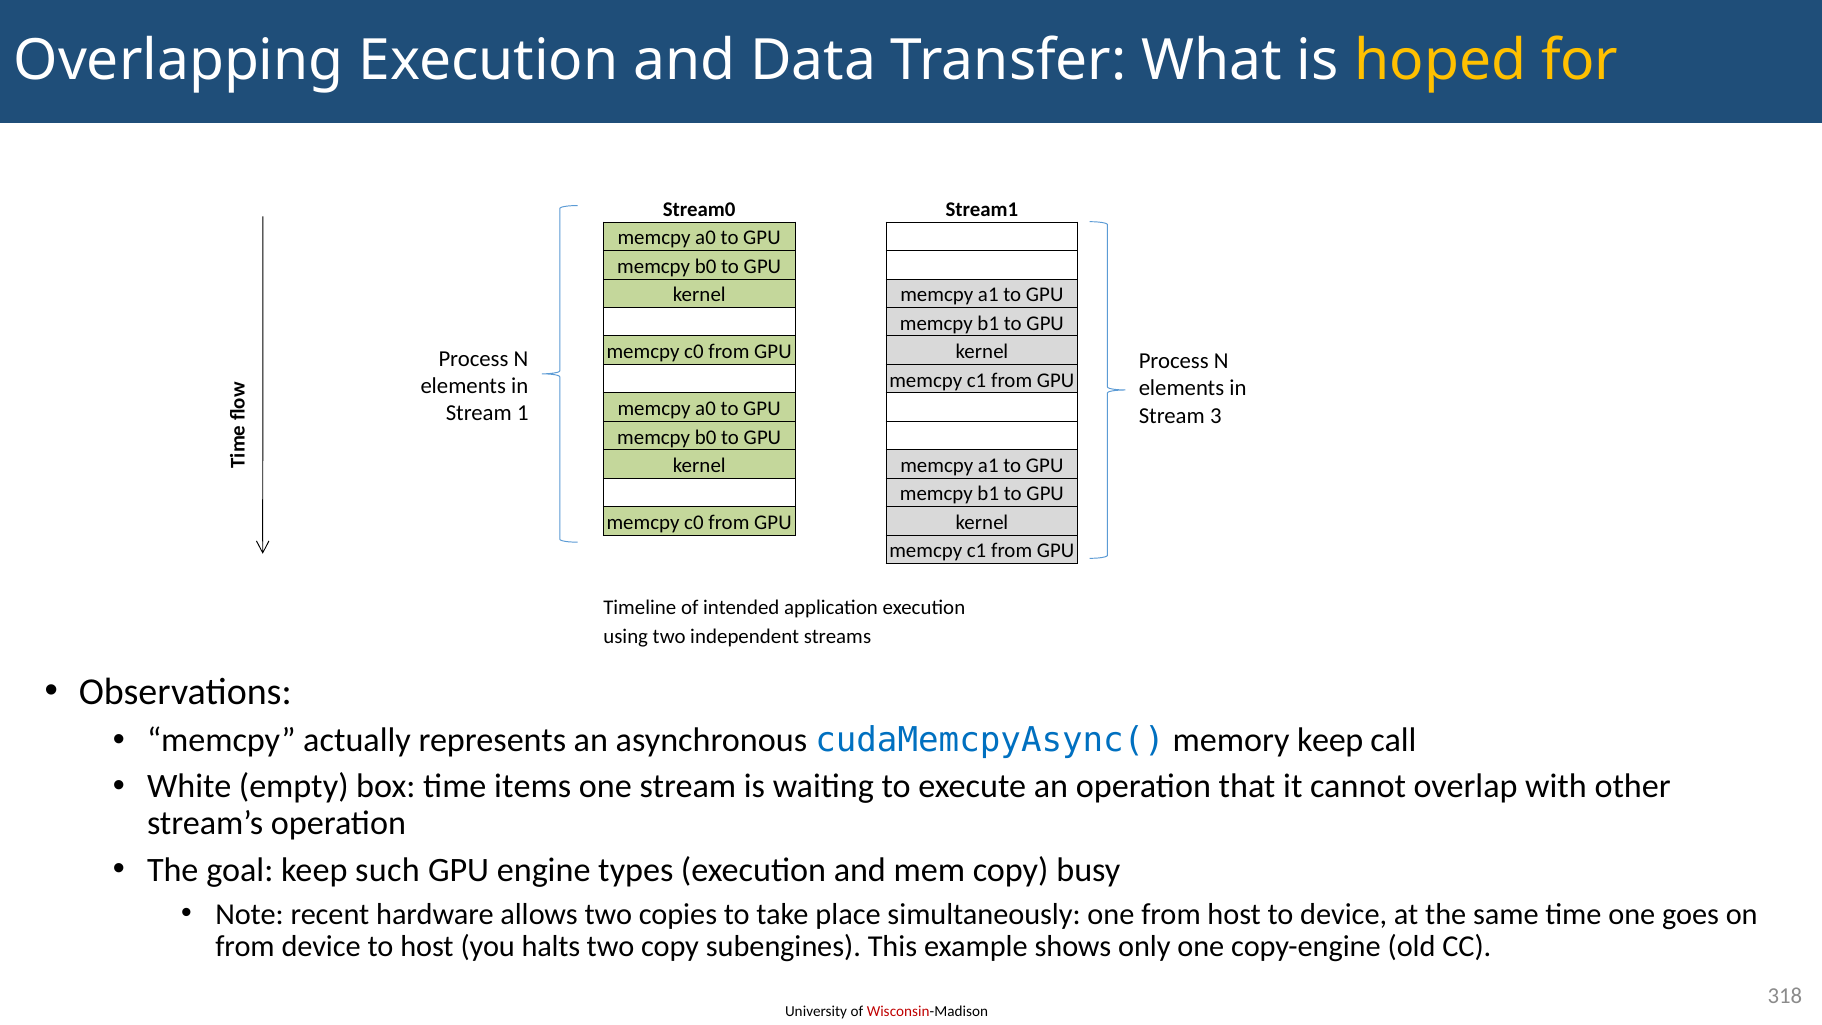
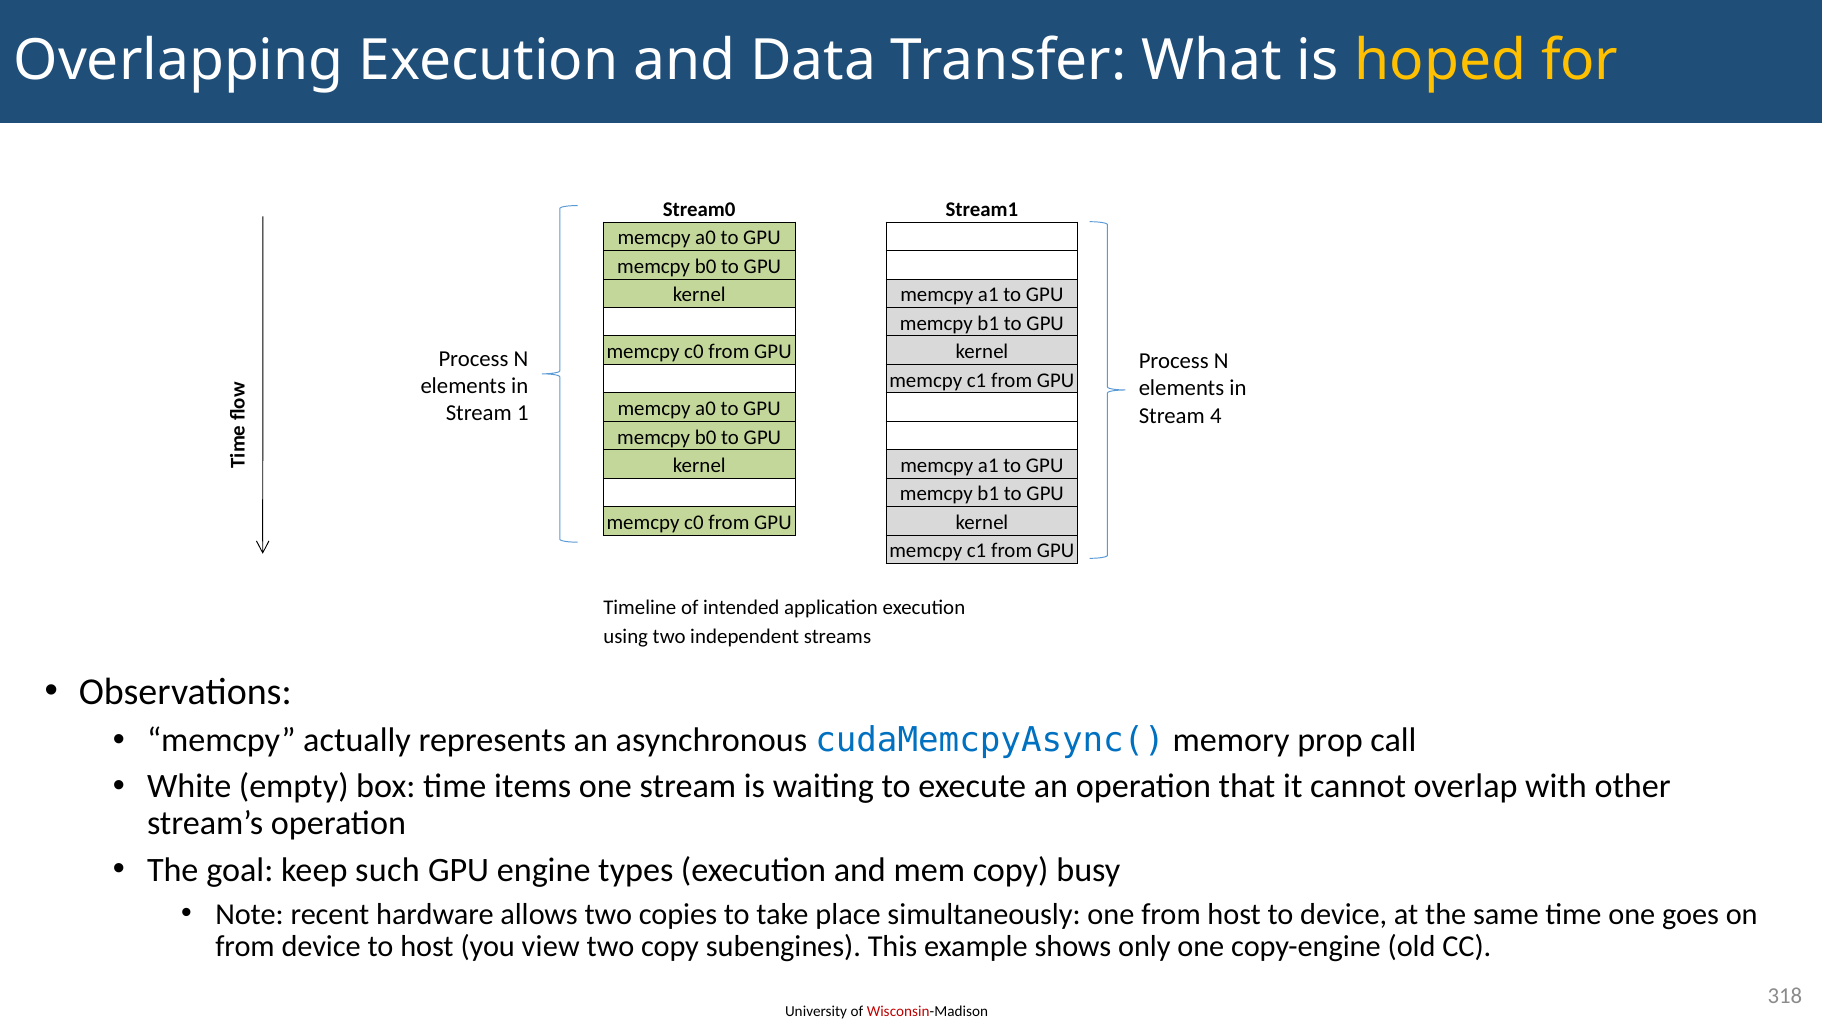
3: 3 -> 4 (1216, 416)
memory keep: keep -> prop (1330, 740)
halts: halts -> view (551, 947)
